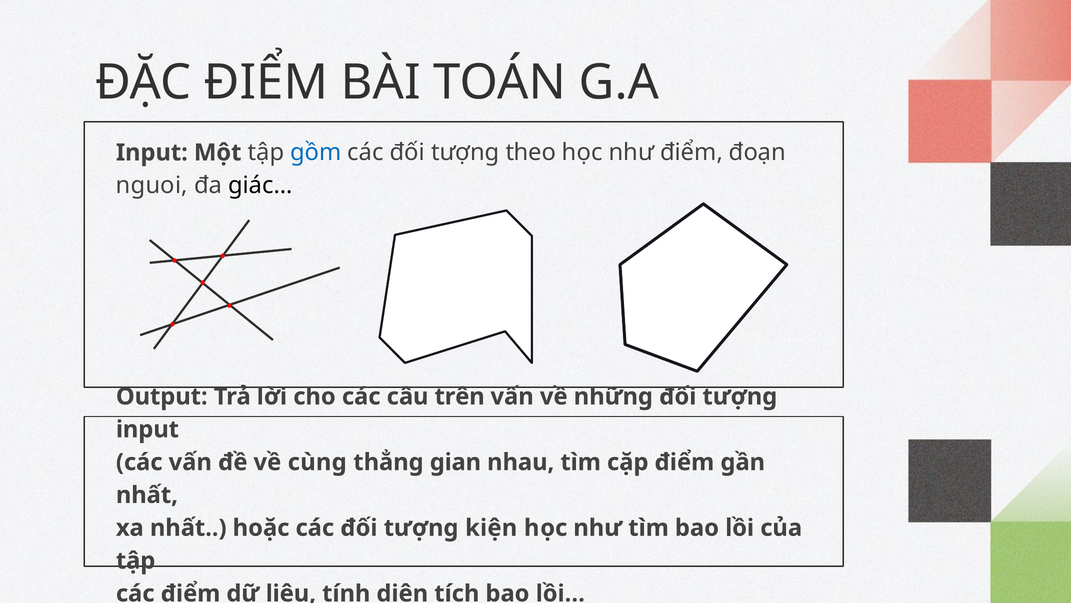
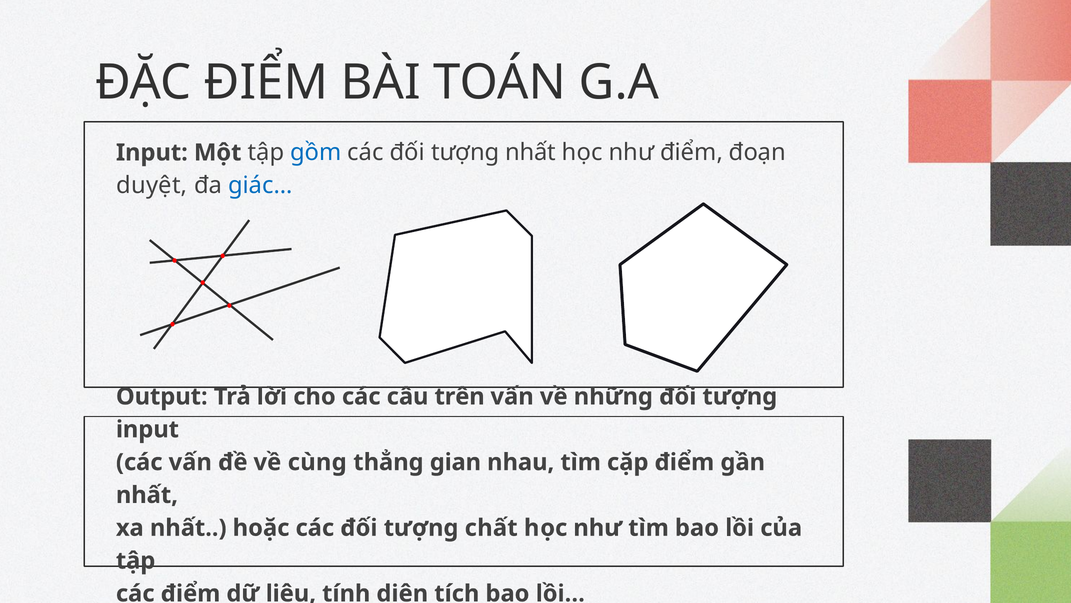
tượng theo: theo -> nhất (531, 152)
nguoi: nguoi -> duyệt (152, 185)
giác… colour: black -> blue (260, 185)
kiện: kiện -> chất (491, 527)
